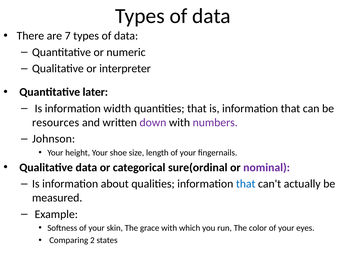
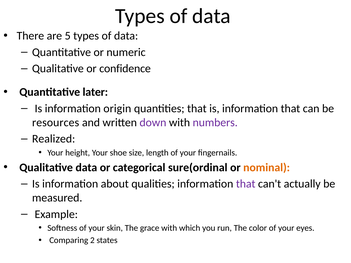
7: 7 -> 5 (68, 36)
interpreter: interpreter -> confidence (125, 69)
width: width -> origin (117, 109)
Johnson: Johnson -> Realized (54, 139)
nominal colour: purple -> orange (267, 168)
that colour: blue -> purple (246, 184)
